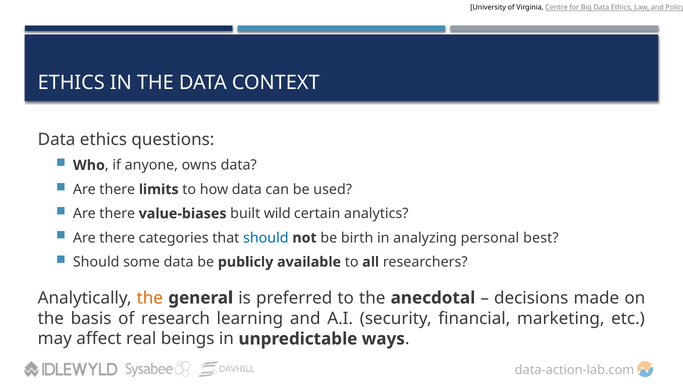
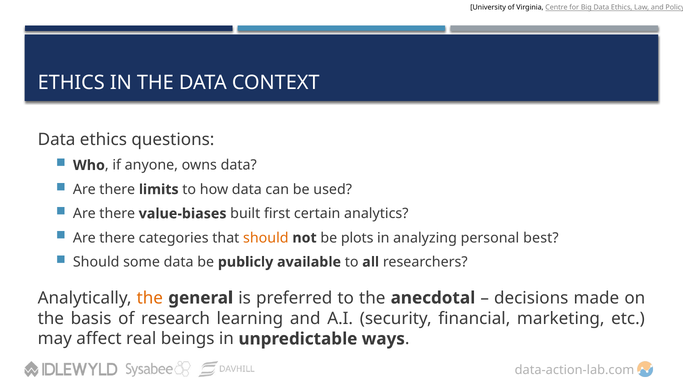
wild: wild -> first (277, 214)
should colour: blue -> orange (266, 238)
birth: birth -> plots (357, 238)
